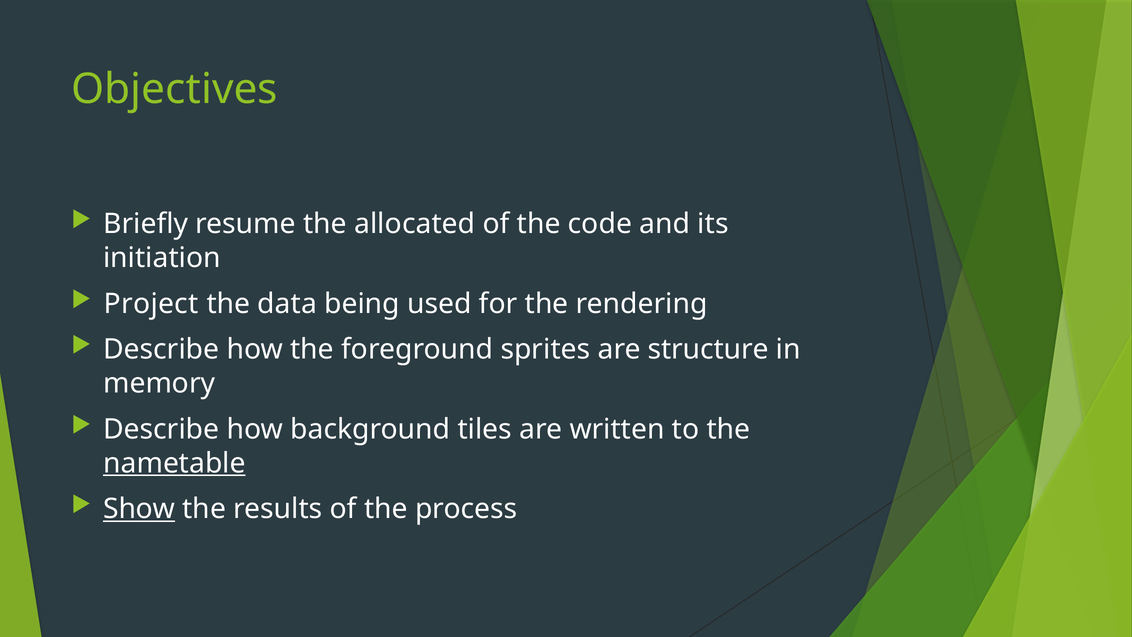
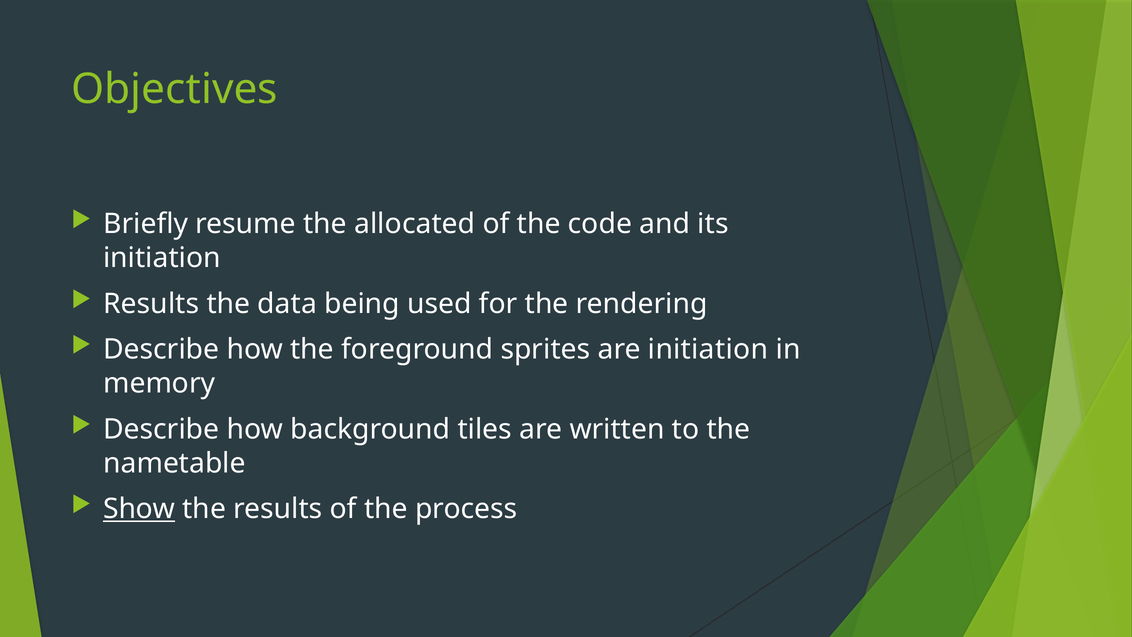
Project: Project -> Results (151, 304)
are structure: structure -> initiation (708, 349)
nametable underline: present -> none (174, 463)
